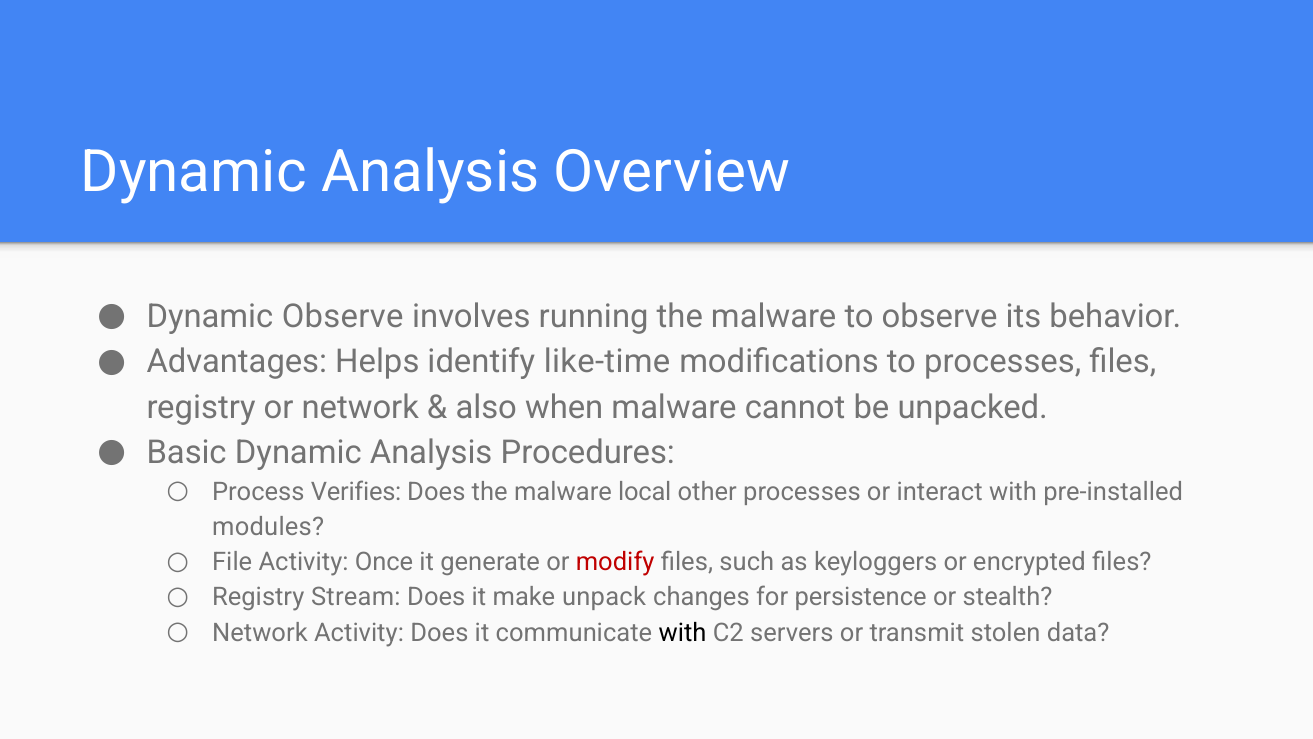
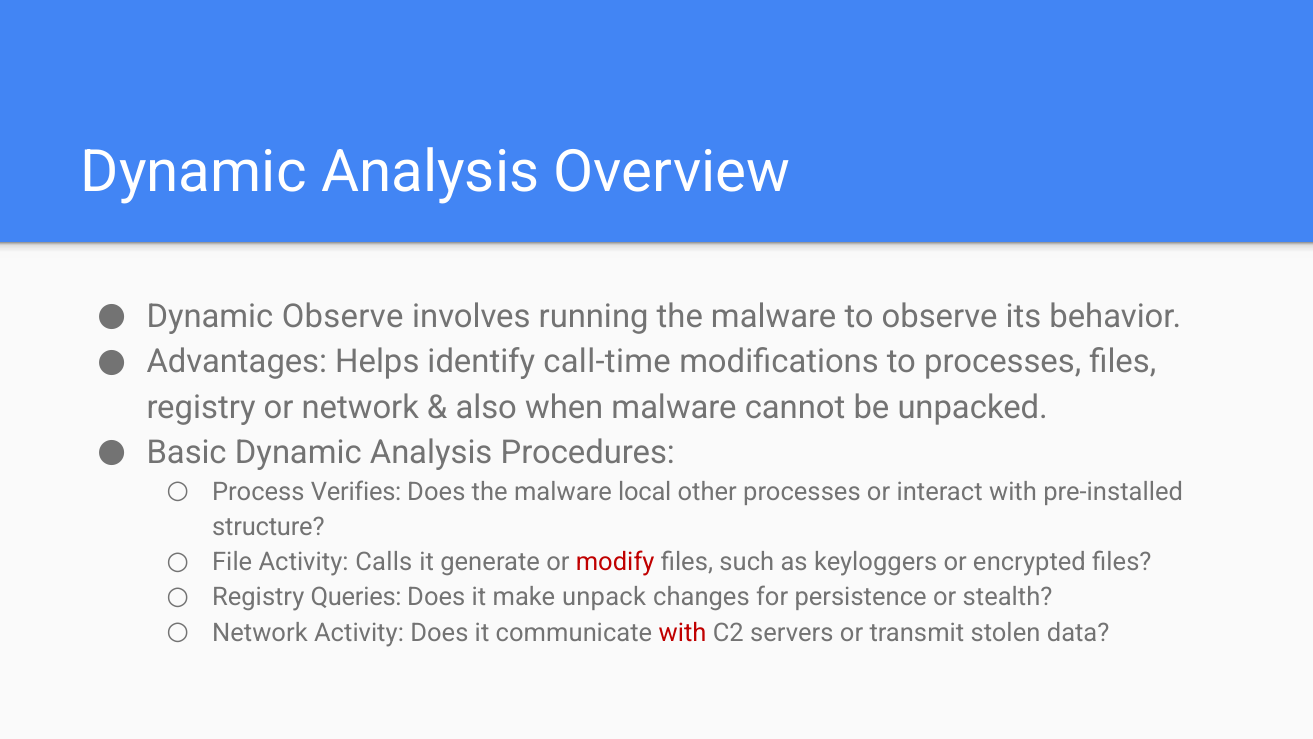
like-time: like-time -> call-time (607, 362)
modules: modules -> structure (268, 527)
Once: Once -> Calls (384, 562)
Stream: Stream -> Queries (356, 597)
with colour: black -> red (683, 632)
